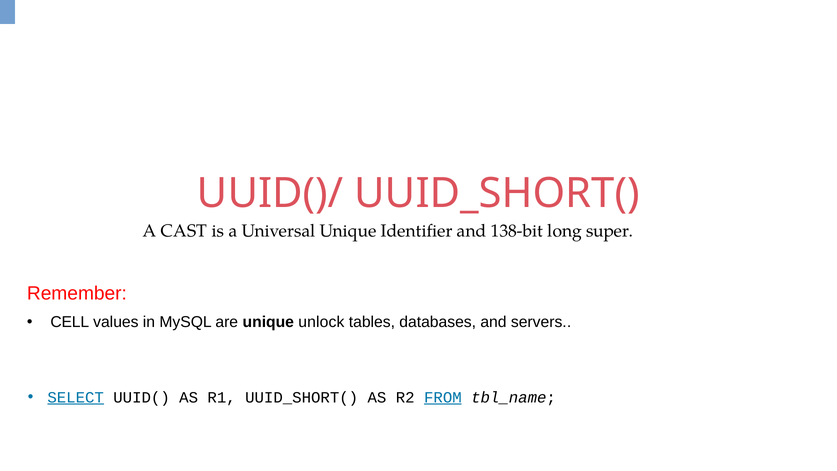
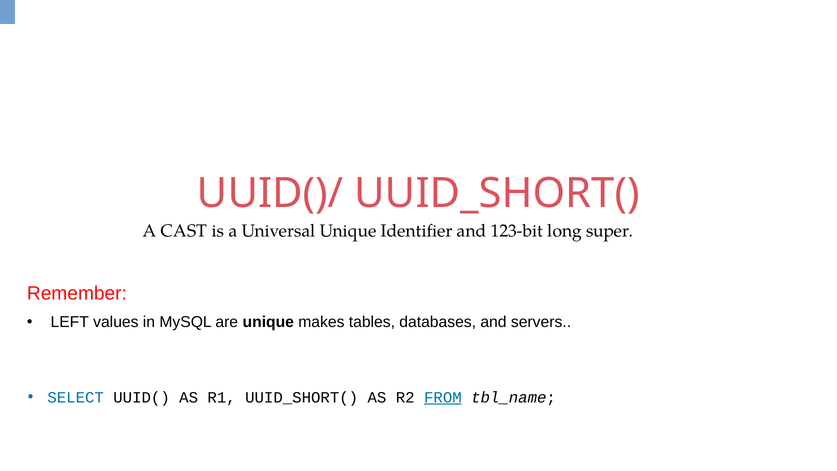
138-bit: 138-bit -> 123-bit (517, 231)
CELL: CELL -> LEFT (70, 322)
unlock: unlock -> makes (321, 322)
SELECT underline: present -> none (76, 397)
